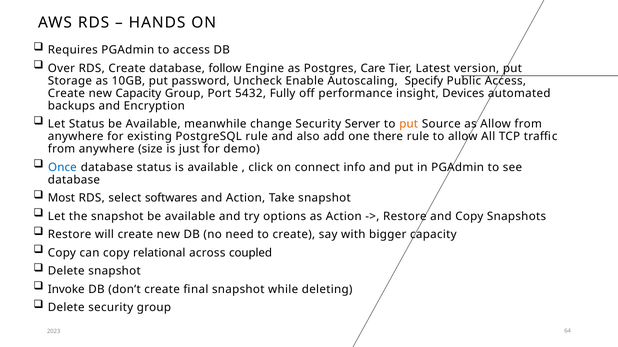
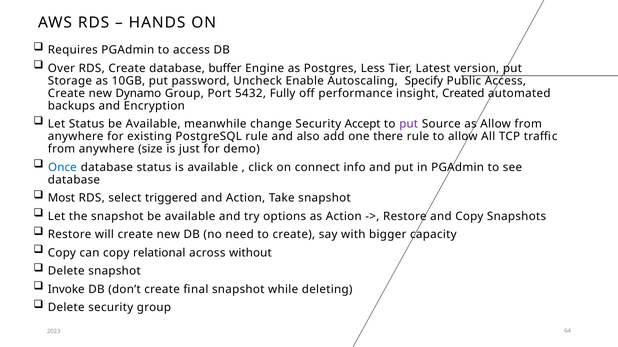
follow: follow -> buffer (225, 68)
Care: Care -> Less (373, 68)
new Capacity: Capacity -> Dynamo (138, 93)
Devices: Devices -> Created (463, 93)
Server: Server -> Accept (363, 124)
put colour: orange -> purple (409, 124)
softwares: softwares -> triggered (171, 198)
coupled: coupled -> without (250, 253)
